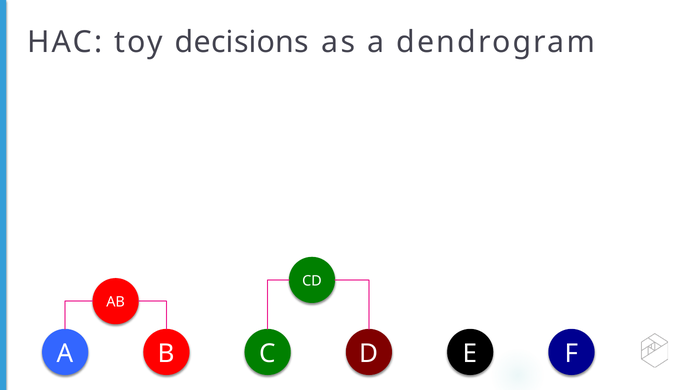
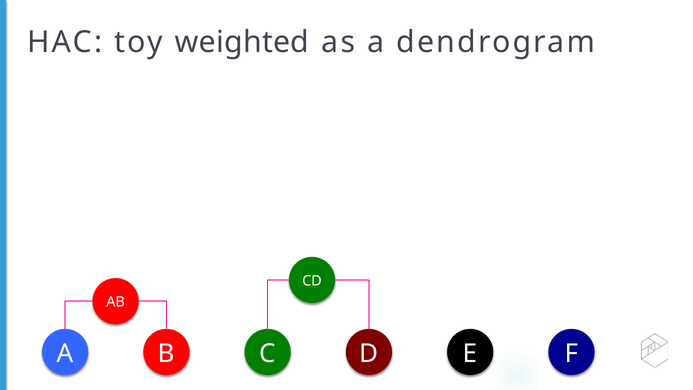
decisions: decisions -> weighted (242, 42)
